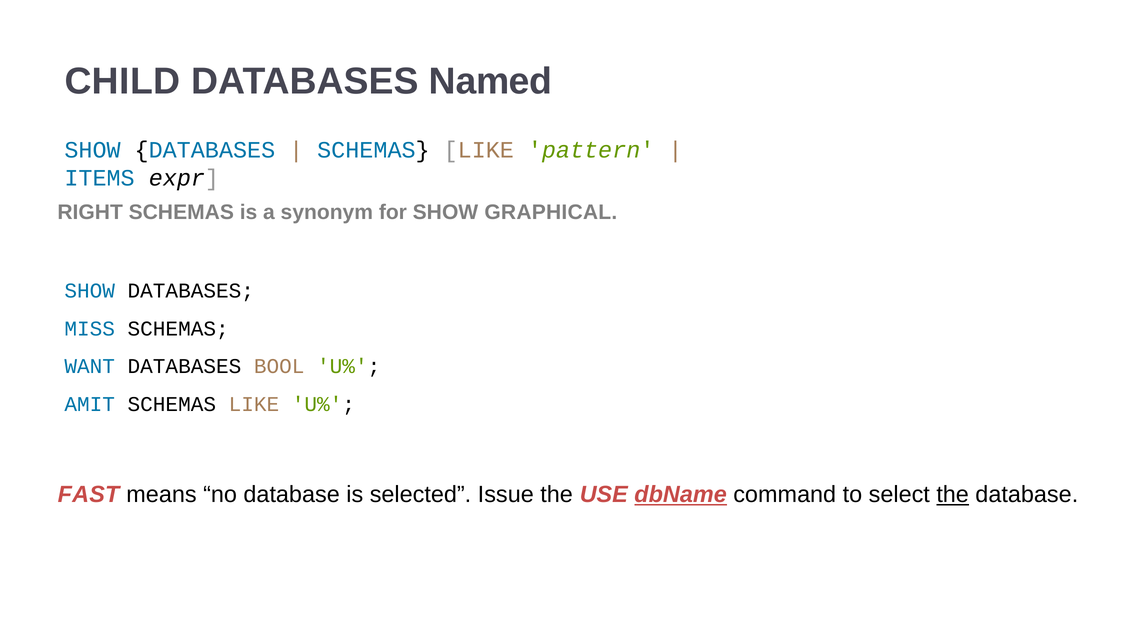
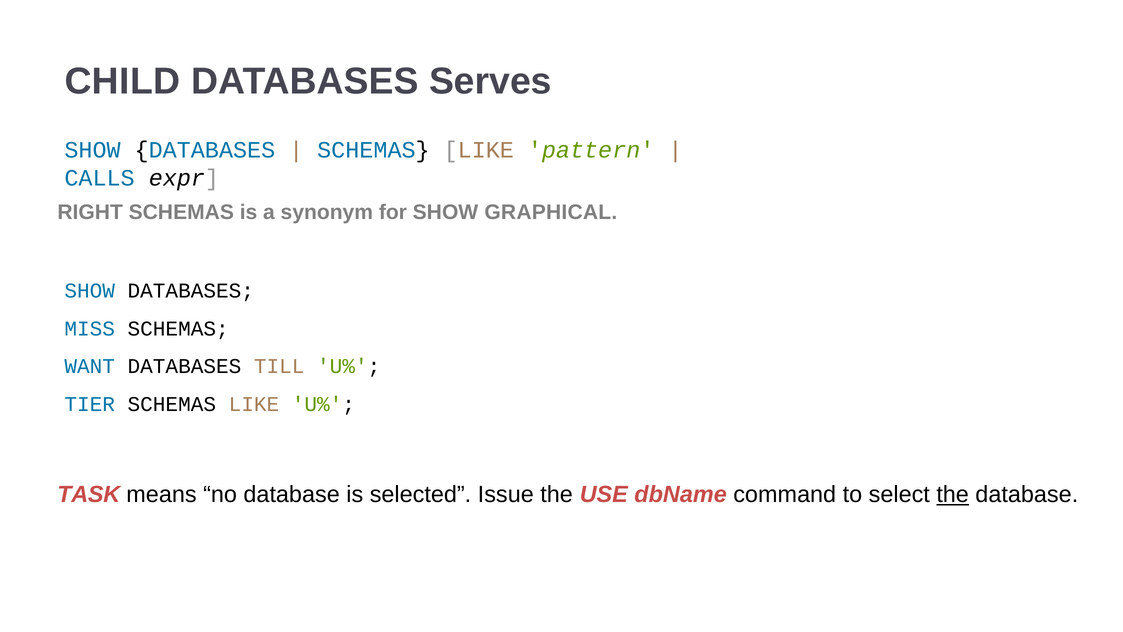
Named: Named -> Serves (490, 81)
ITEMS: ITEMS -> CALLS (100, 178)
BOOL: BOOL -> TILL (279, 366)
AMIT: AMIT -> TIER (90, 404)
FAST: FAST -> TASK (89, 494)
dbName underline: present -> none (681, 494)
